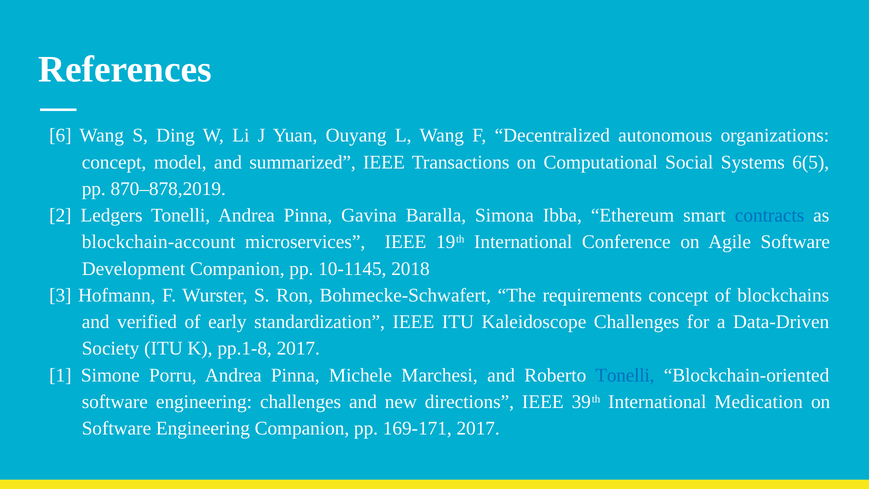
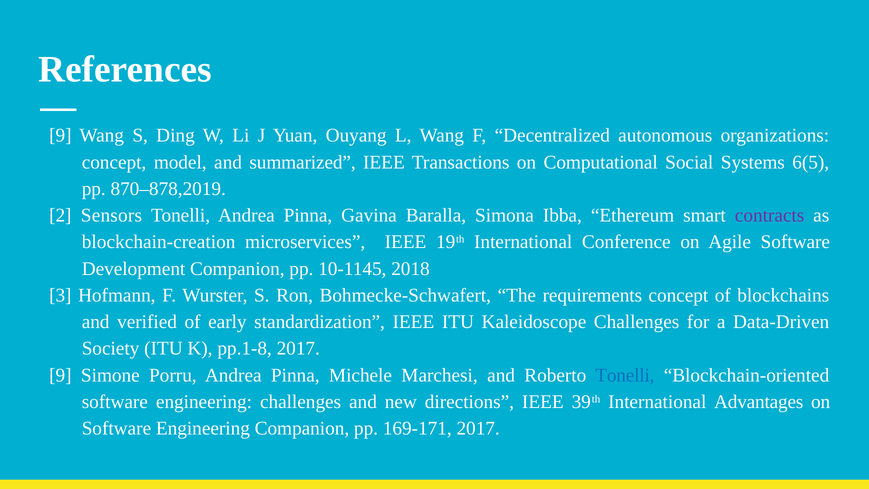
6: 6 -> 9 (60, 136)
Ledgers: Ledgers -> Sensors (111, 215)
contracts colour: blue -> purple (770, 215)
blockchain-account: blockchain-account -> blockchain-creation (159, 242)
1: 1 -> 9 (60, 375)
Medication: Medication -> Advantages (759, 402)
